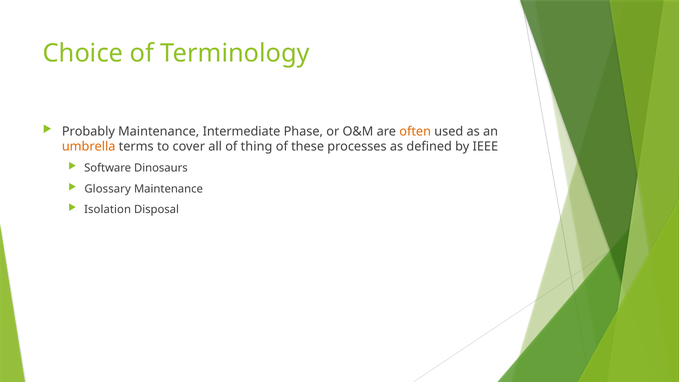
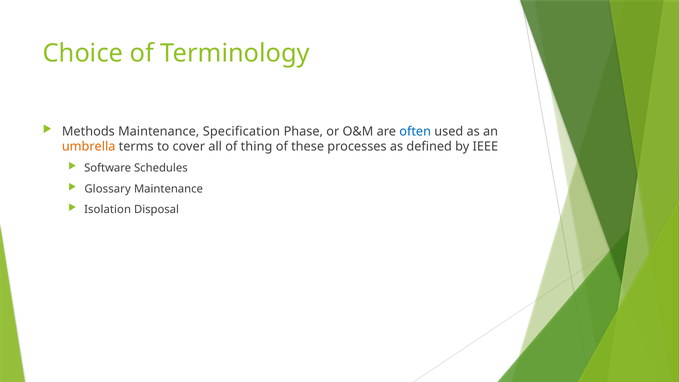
Probably: Probably -> Methods (88, 131)
Intermediate: Intermediate -> Specification (241, 131)
often colour: orange -> blue (415, 131)
Dinosaurs: Dinosaurs -> Schedules (161, 168)
